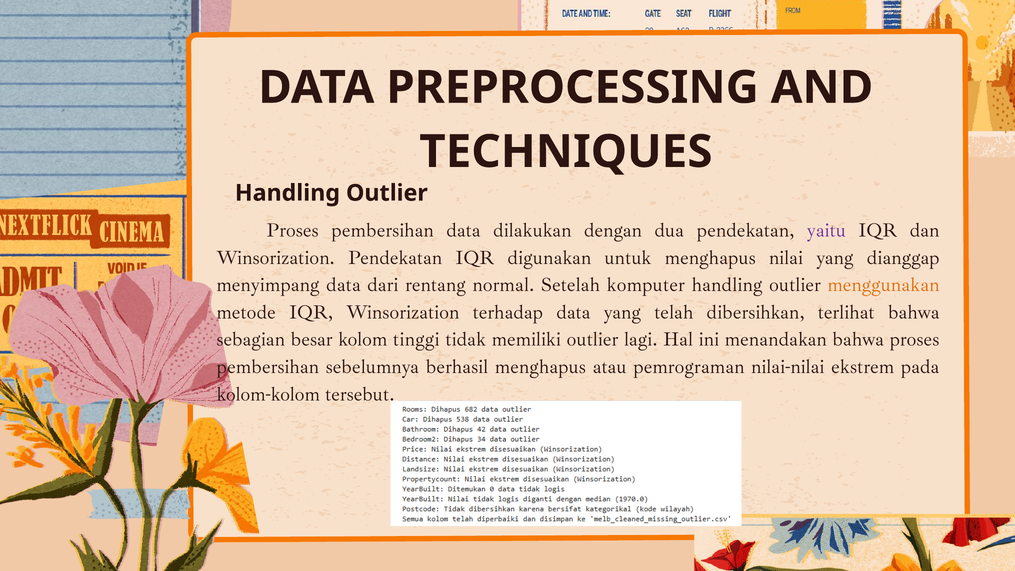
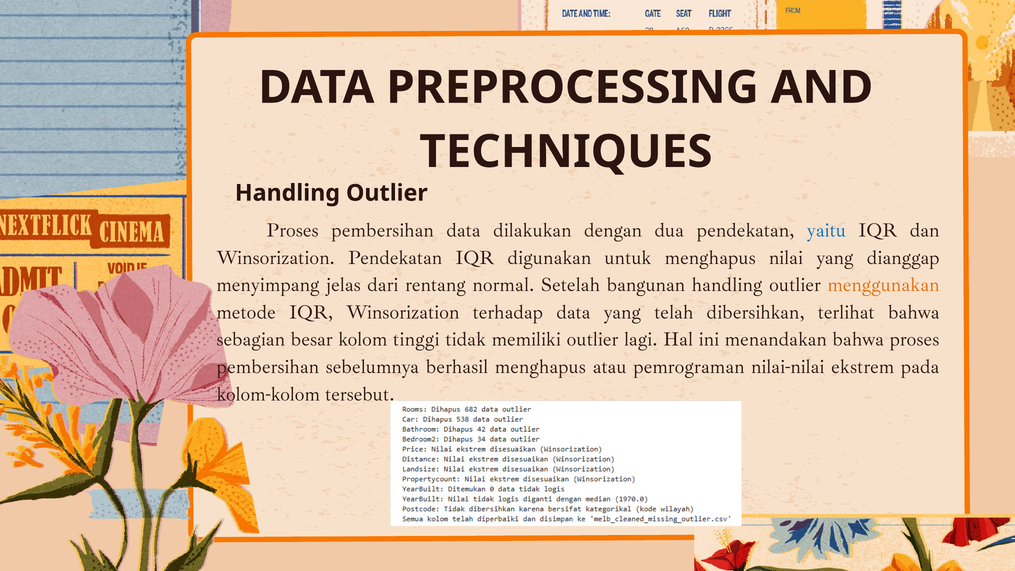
yaitu colour: purple -> blue (826, 230)
menyimpang data: data -> jelas (343, 285)
komputer: komputer -> bangunan (646, 285)
